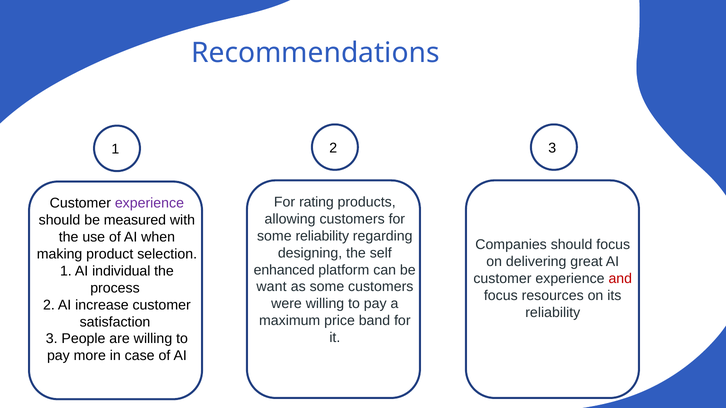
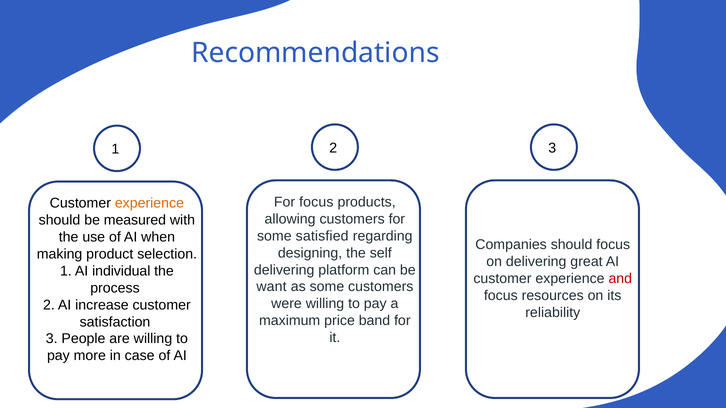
For rating: rating -> focus (316, 202)
experience colour: purple -> orange (149, 204)
some reliability: reliability -> satisfied (322, 236)
enhanced: enhanced -> delivering (284, 270)
